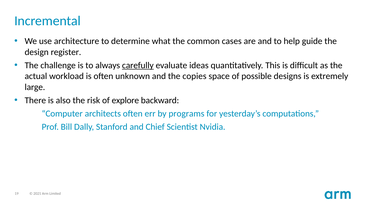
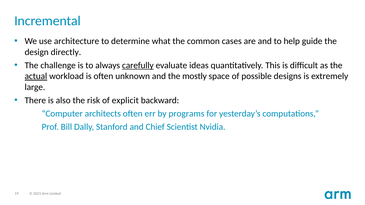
register: register -> directly (66, 52)
actual underline: none -> present (36, 76)
copies: copies -> mostly (195, 76)
explore: explore -> explicit (125, 100)
